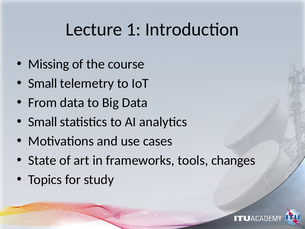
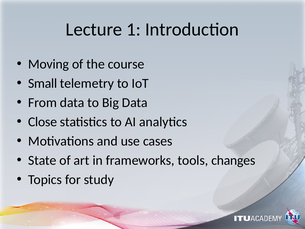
Missing: Missing -> Moving (49, 64)
Small: Small -> Close (43, 122)
